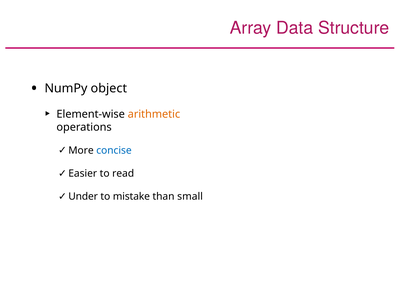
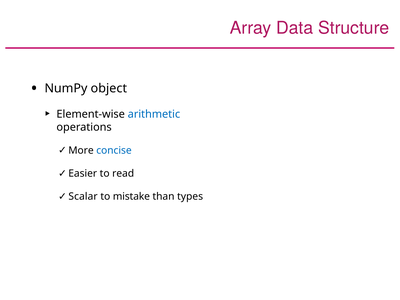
arithmetic colour: orange -> blue (154, 114)
Under: Under -> Scalar (83, 197)
small: small -> types (190, 197)
